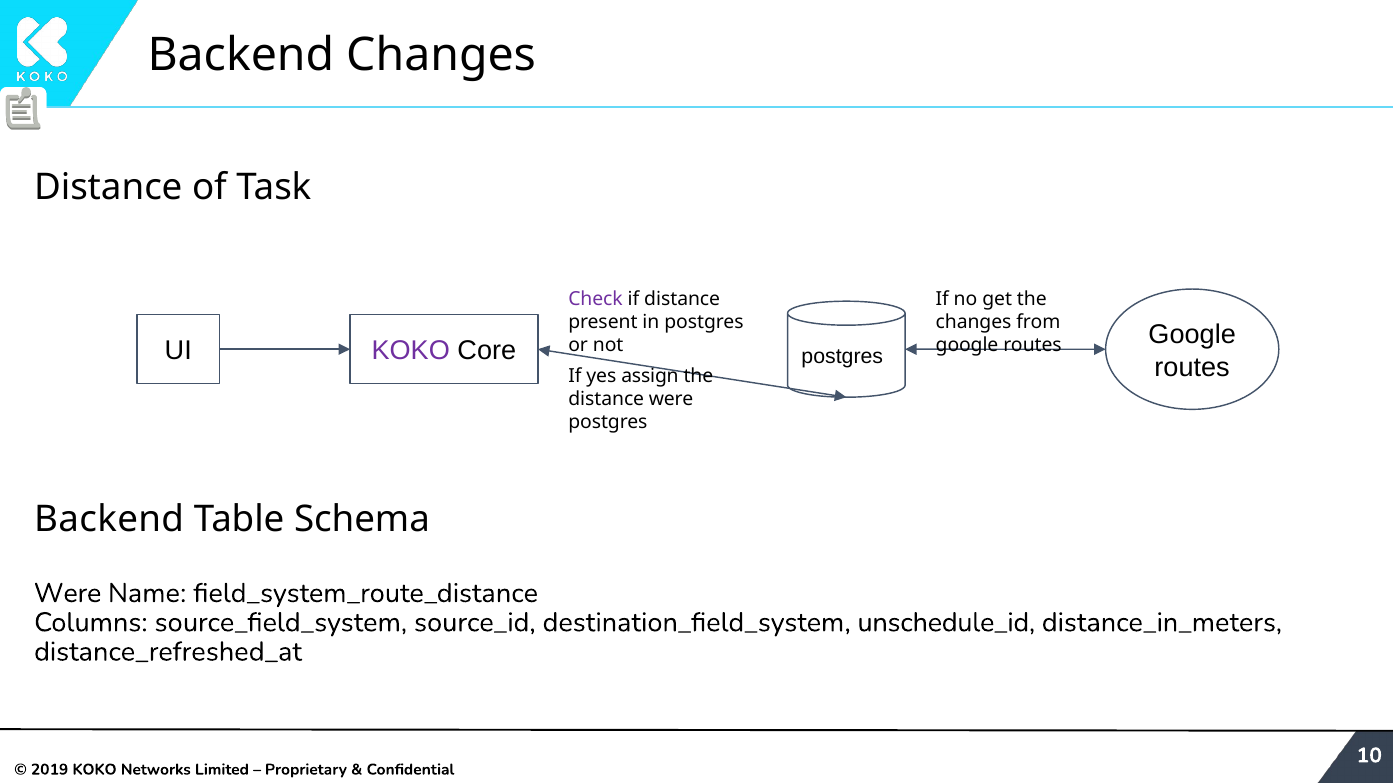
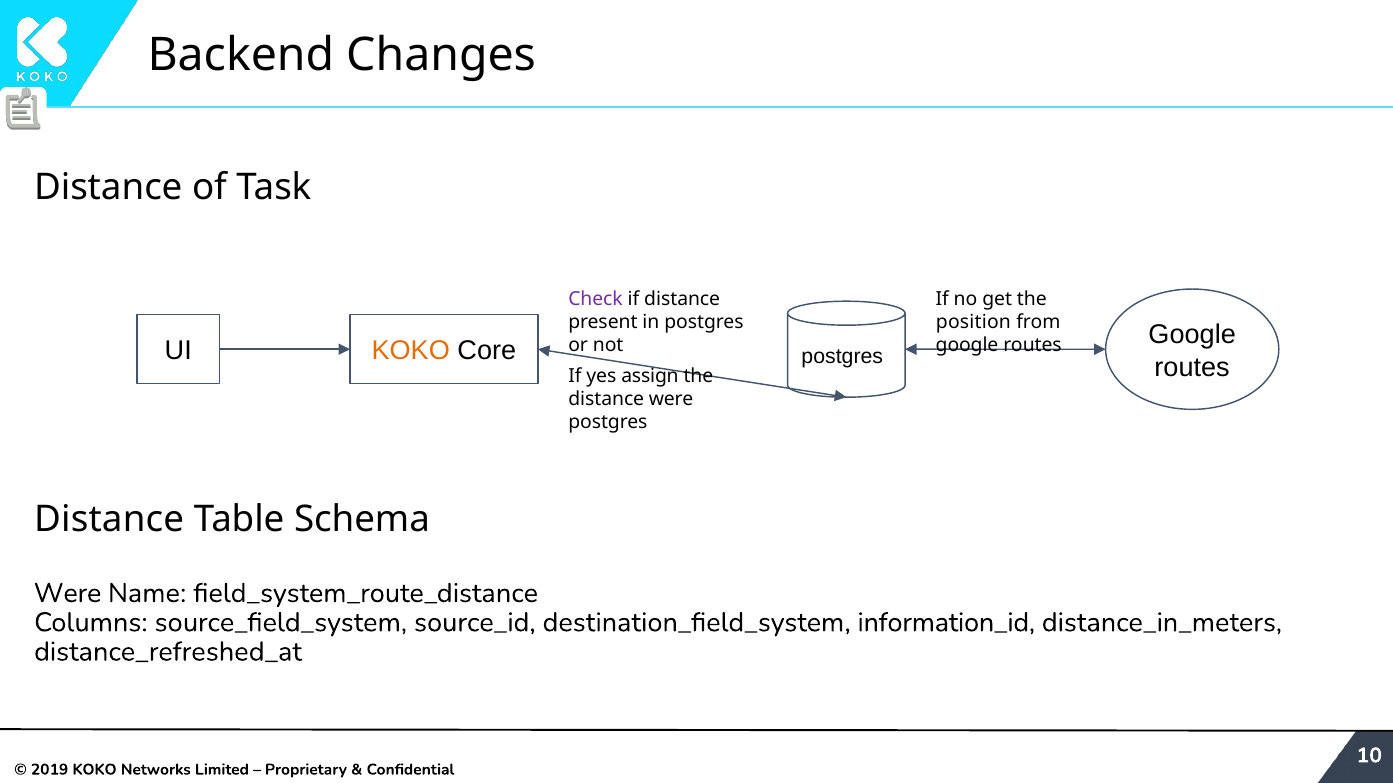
changes: changes -> position (973, 322)
KOKO colour: purple -> orange (411, 351)
Backend: Backend -> Distance (109, 519)
unschedule_id: unschedule_id -> information_id (946, 623)
